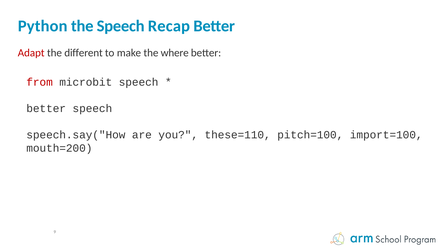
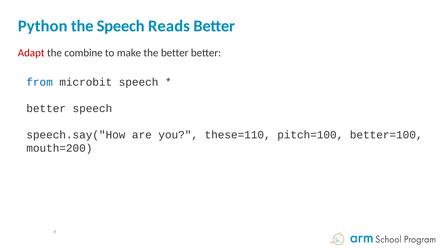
Recap: Recap -> Reads (169, 26)
different: different -> combine (84, 53)
the where: where -> better (175, 53)
from colour: red -> blue (40, 82)
import=100: import=100 -> better=100 (386, 135)
